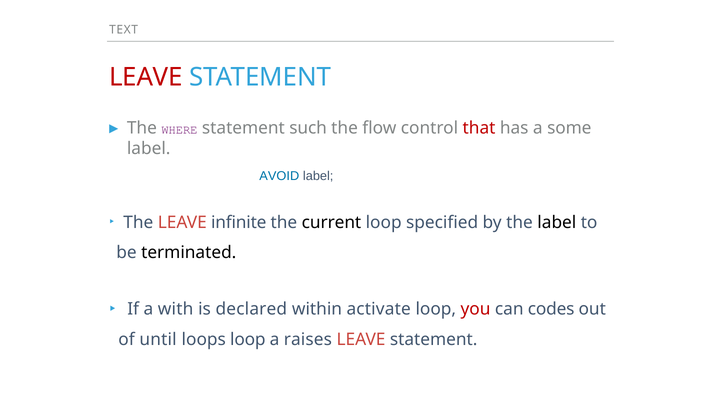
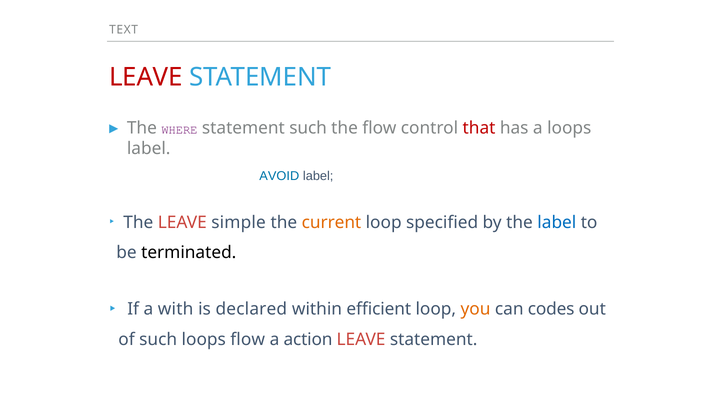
a some: some -> loops (569, 128)
infinite: infinite -> simple (239, 222)
current colour: black -> orange (331, 222)
label colour: black -> blue (557, 222)
activate: activate -> efficient (379, 309)
you colour: red -> orange (476, 309)
of until: until -> such (158, 339)
loops loop: loop -> flow (248, 339)
raises: raises -> action (308, 339)
